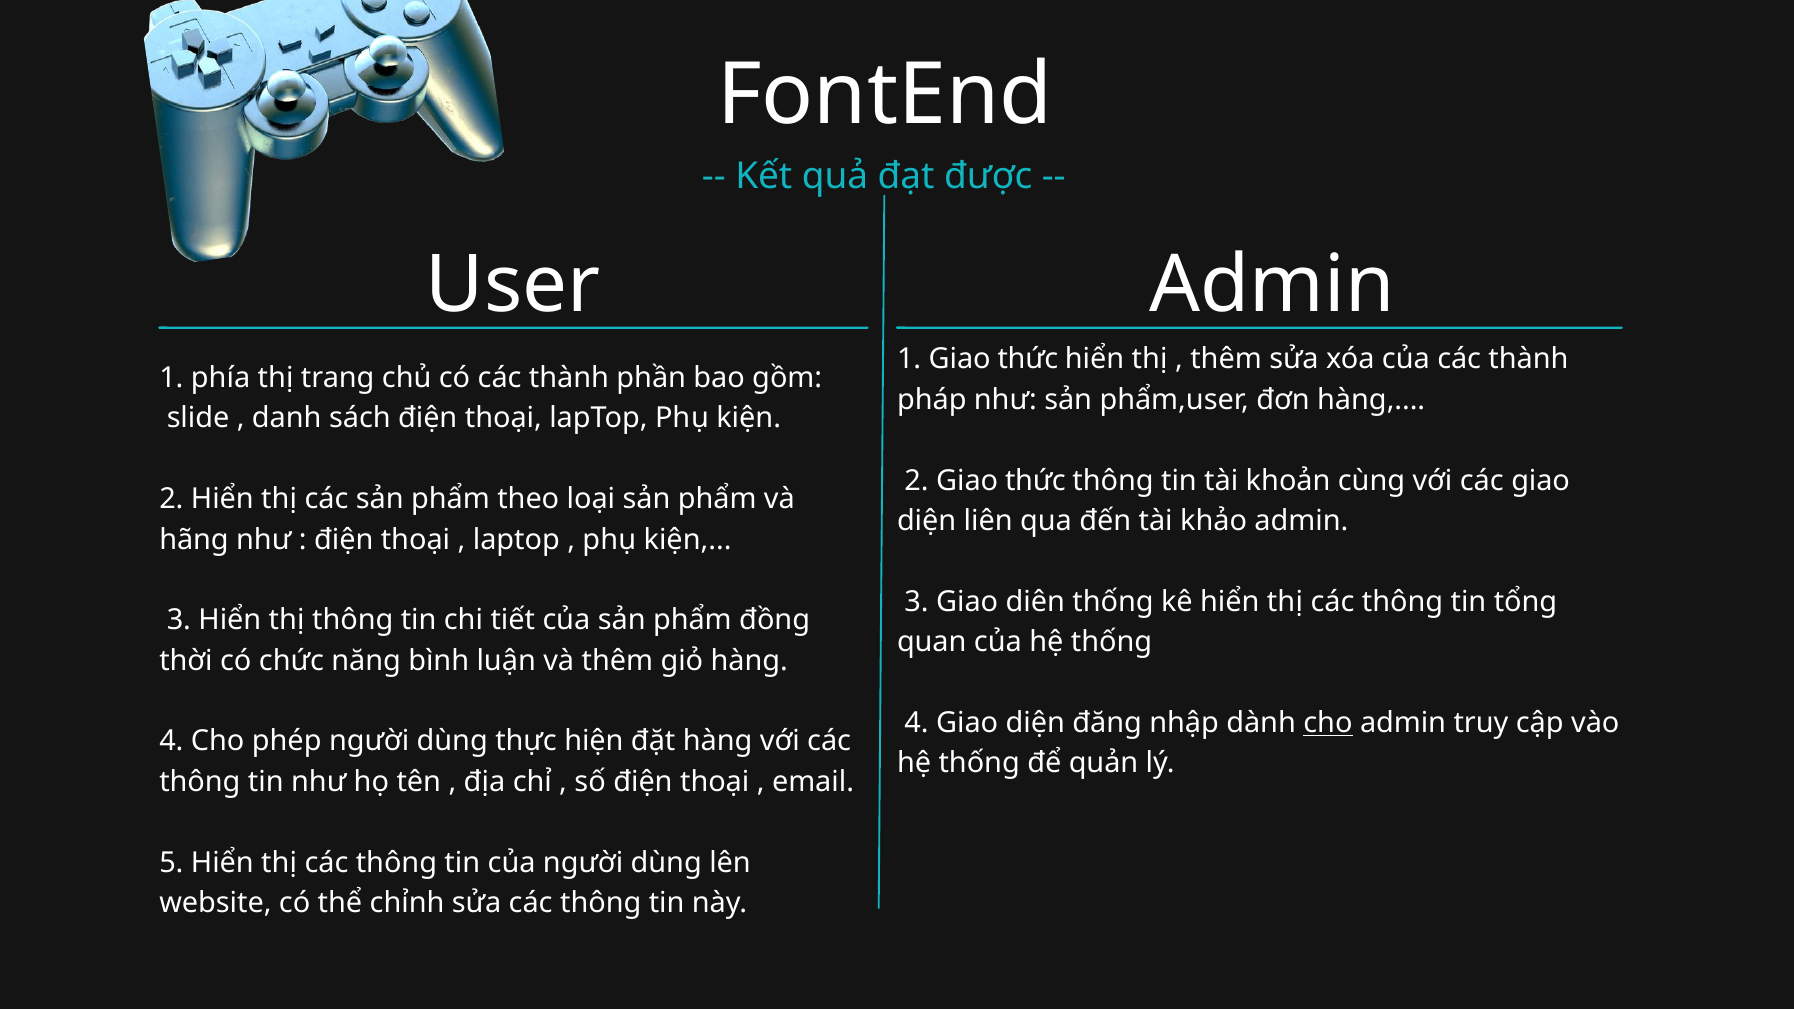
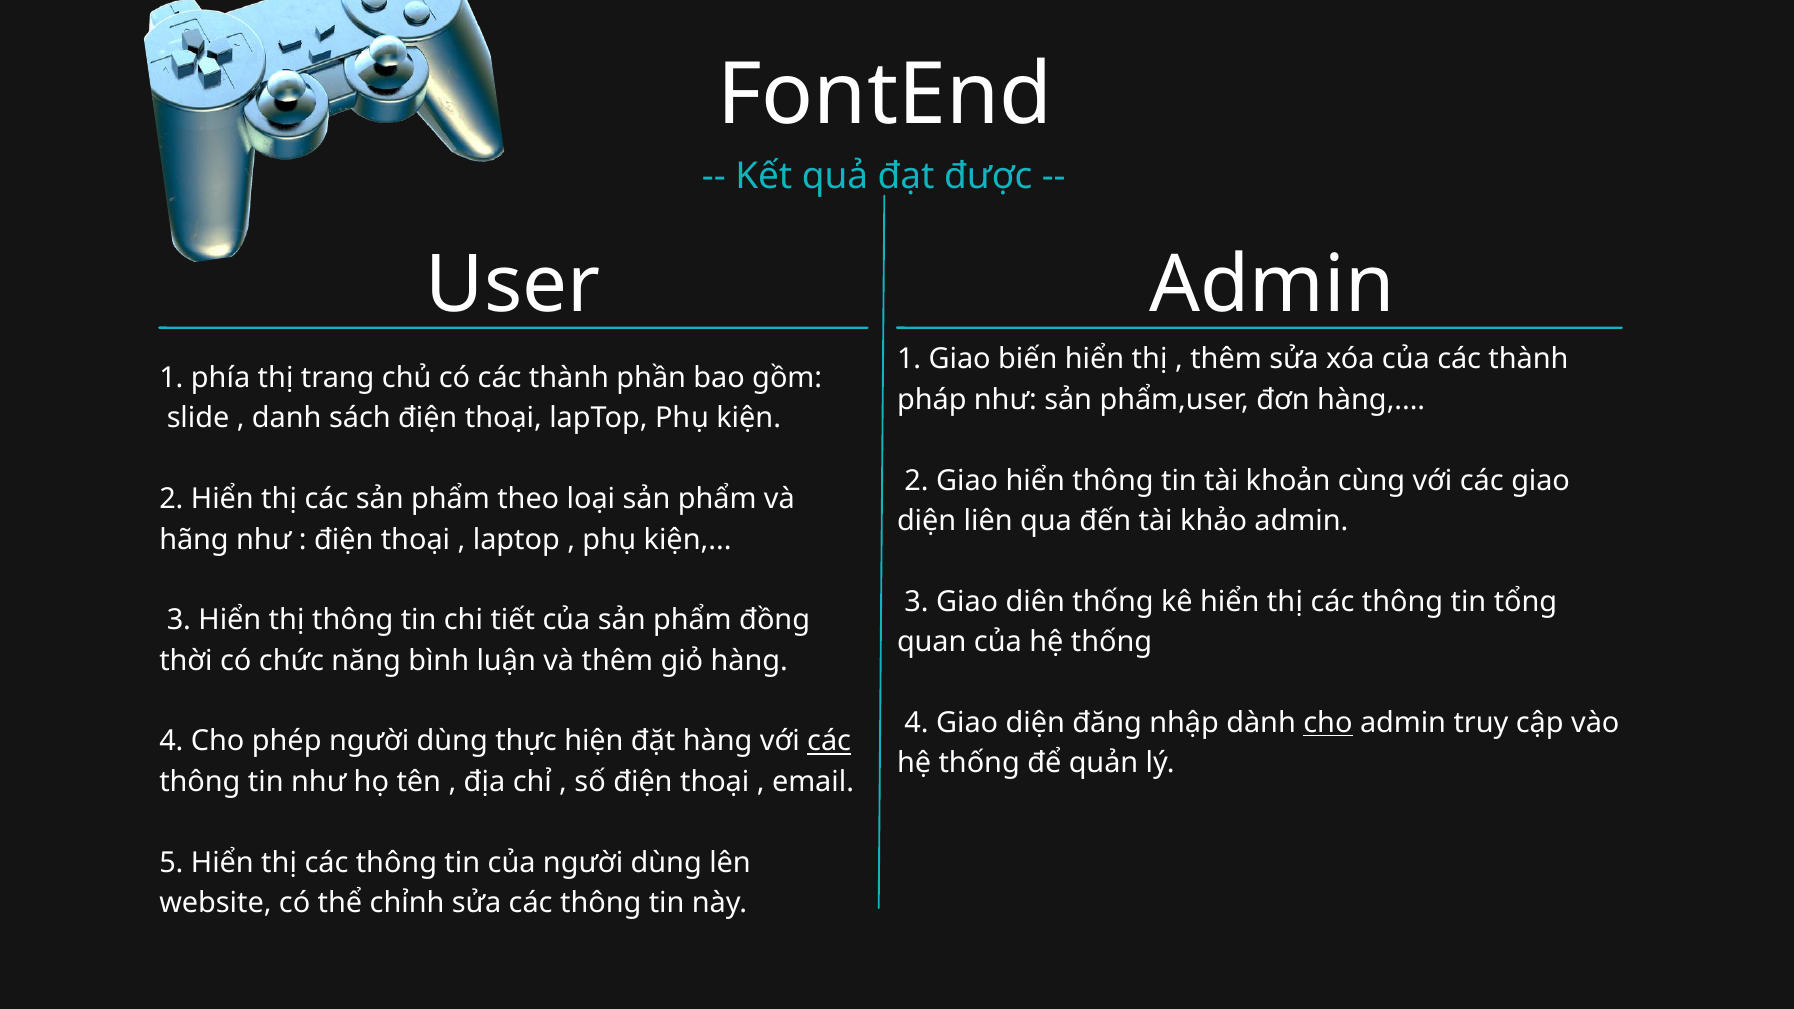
1 Giao thức: thức -> biến (1028, 359)
2 Giao thức: thức -> hiển (1035, 481)
các underline: none -> present (829, 742)
